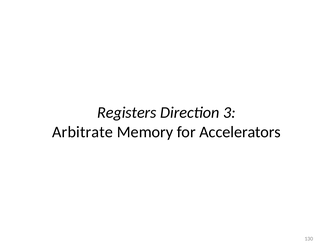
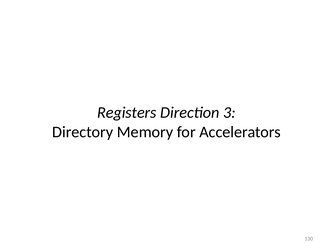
Arbitrate: Arbitrate -> Directory (83, 132)
